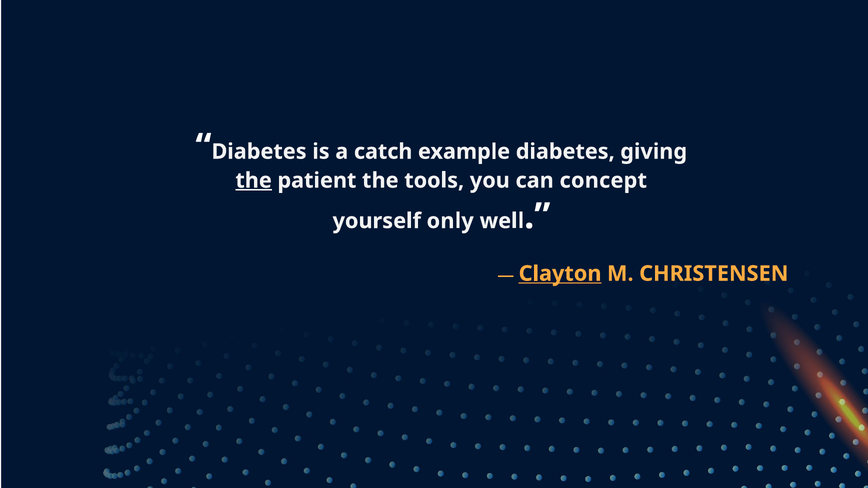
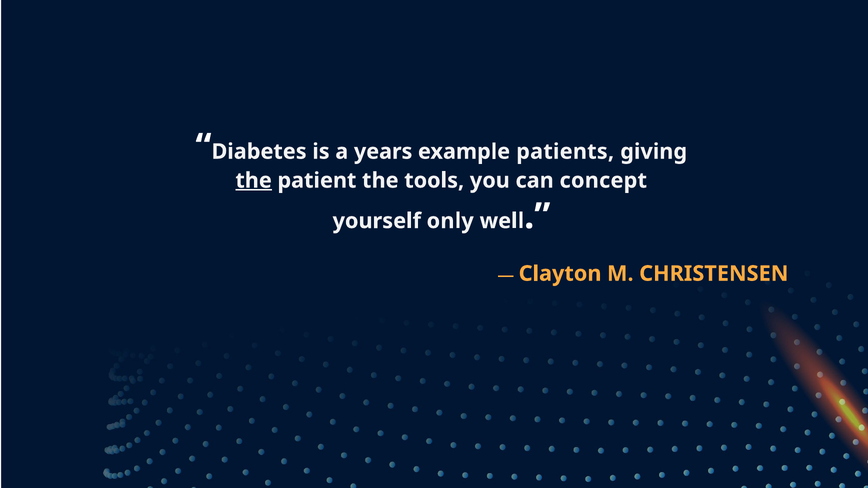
catch: catch -> years (383, 152)
example diabetes: diabetes -> patients (565, 152)
Clayton underline: present -> none (560, 274)
